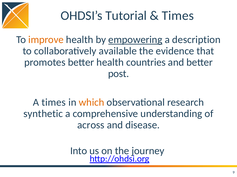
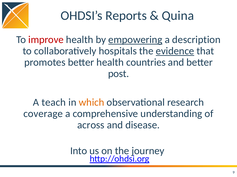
Tutorial: Tutorial -> Reports (126, 16)
Times: Times -> Quina (178, 16)
improve colour: orange -> red (46, 40)
available: available -> hospitals (118, 51)
evidence underline: none -> present (175, 51)
A times: times -> teach (54, 103)
synthetic: synthetic -> coverage (43, 114)
